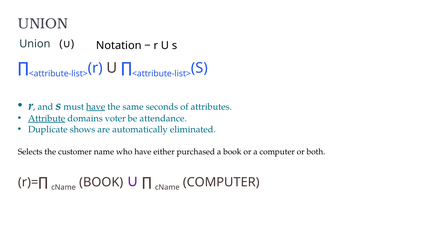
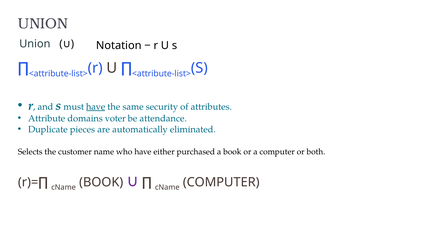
seconds: seconds -> security (162, 107)
Attribute underline: present -> none (47, 118)
shows: shows -> pieces (83, 129)
